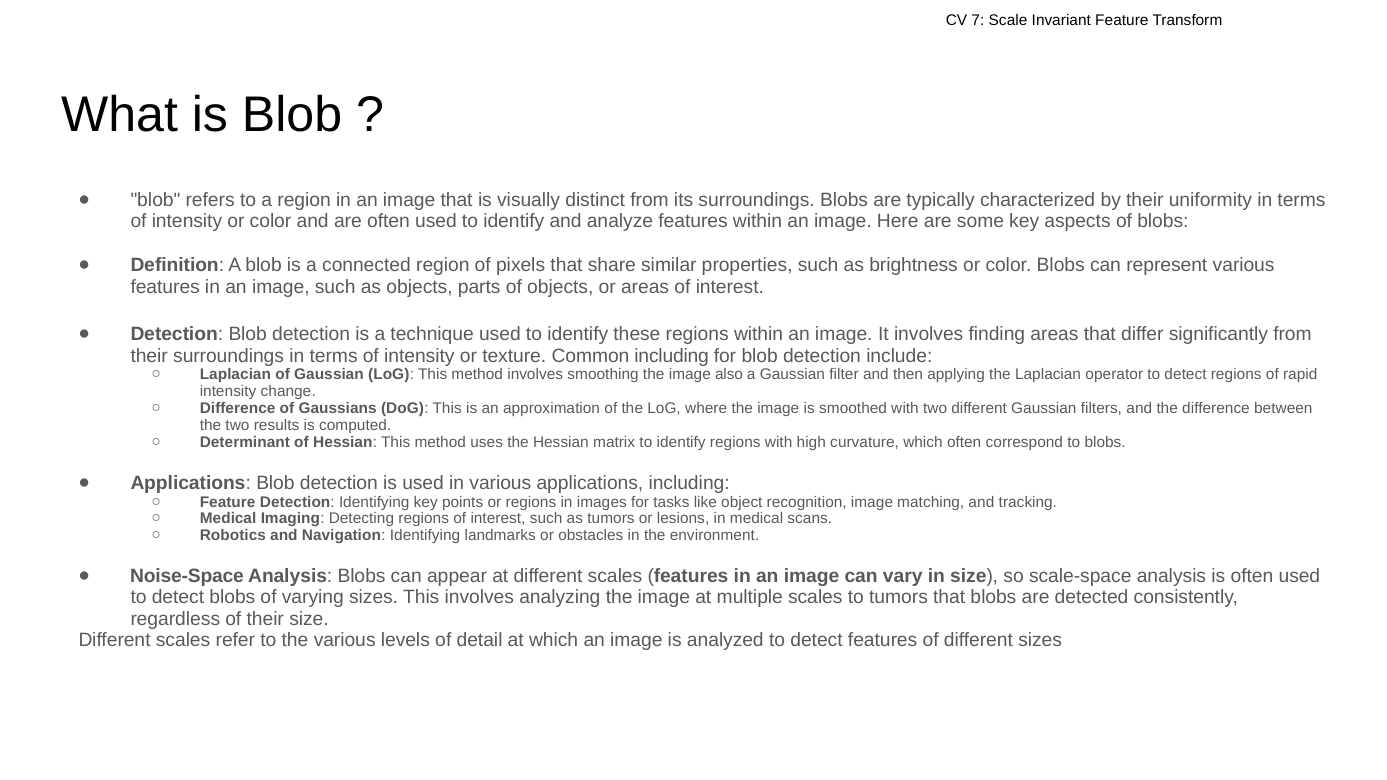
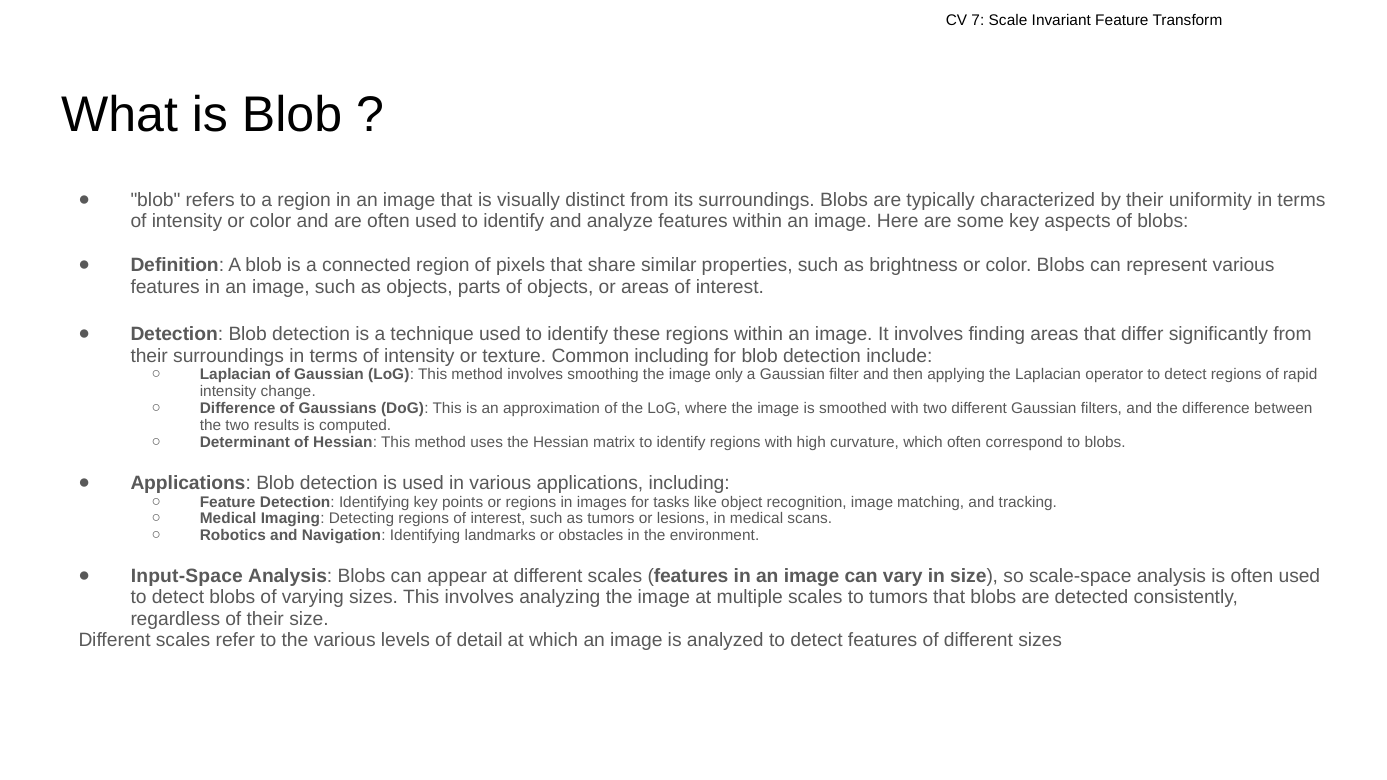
also: also -> only (729, 375)
Noise-Space: Noise-Space -> Input-Space (187, 576)
